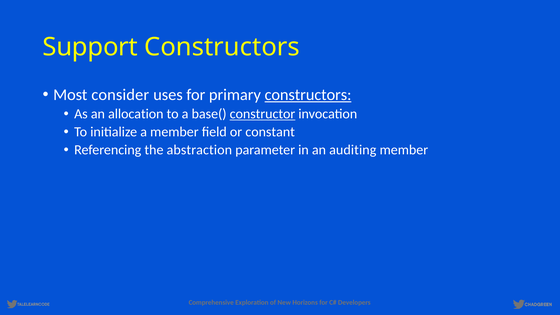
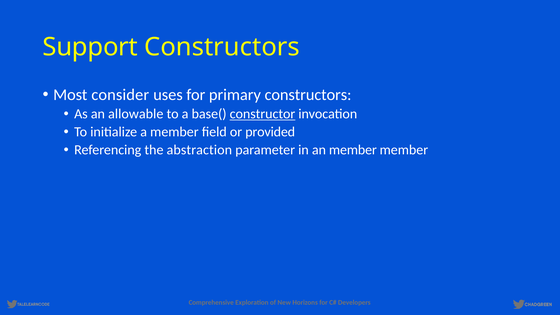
constructors underline: present -> none (308, 95)
allocation: allocation -> allowable (136, 114)
constant: constant -> provided (270, 132)
an auditing: auditing -> member (353, 150)
